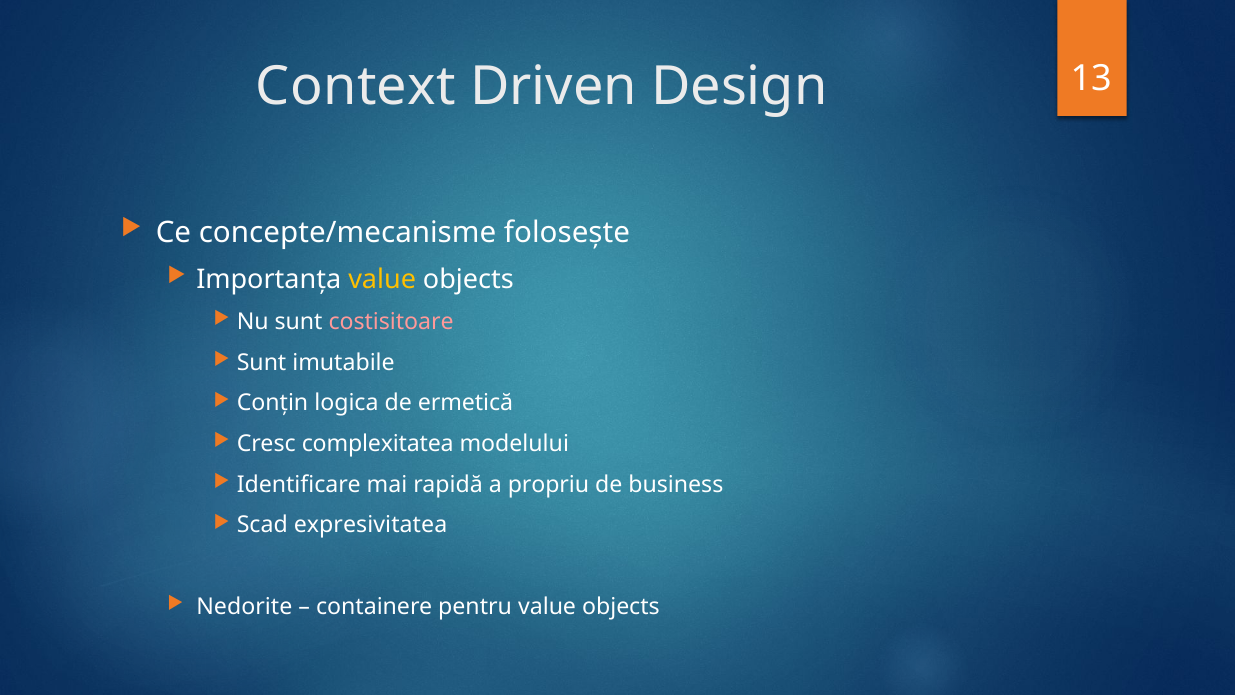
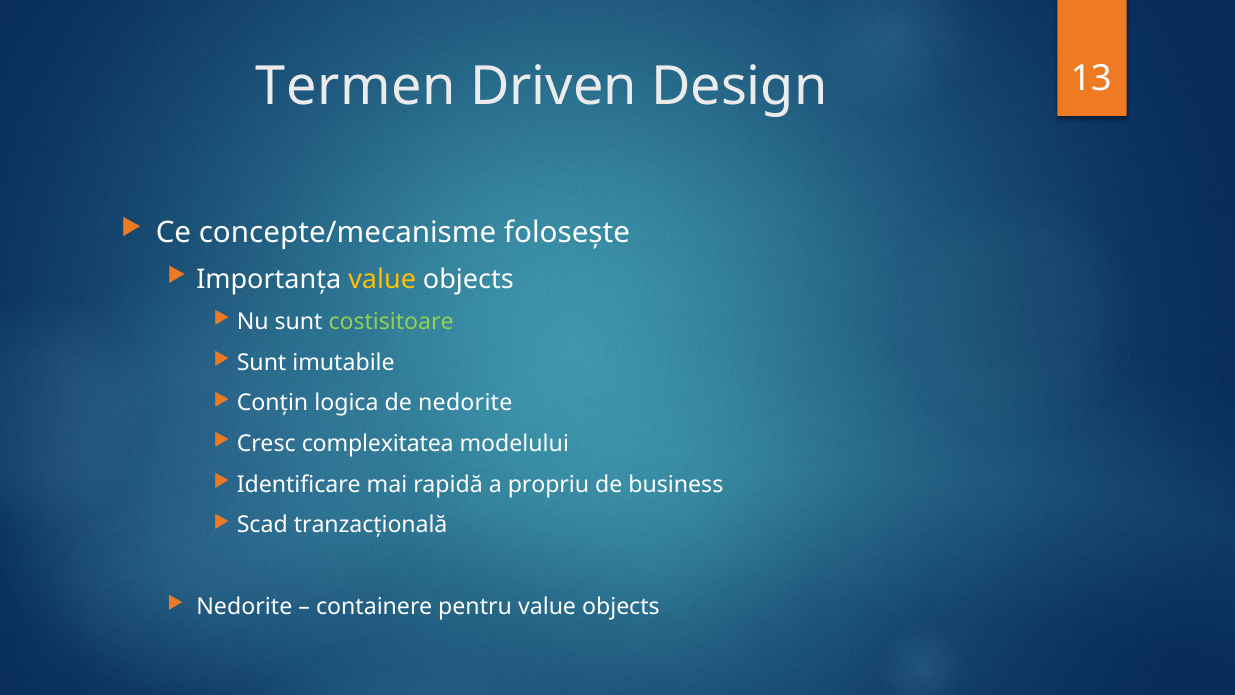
Context: Context -> Termen (356, 87)
costisitoare colour: pink -> light green (391, 322)
de ermetică: ermetică -> nedorite (465, 403)
expresivitatea: expresivitatea -> tranzacțională (371, 525)
